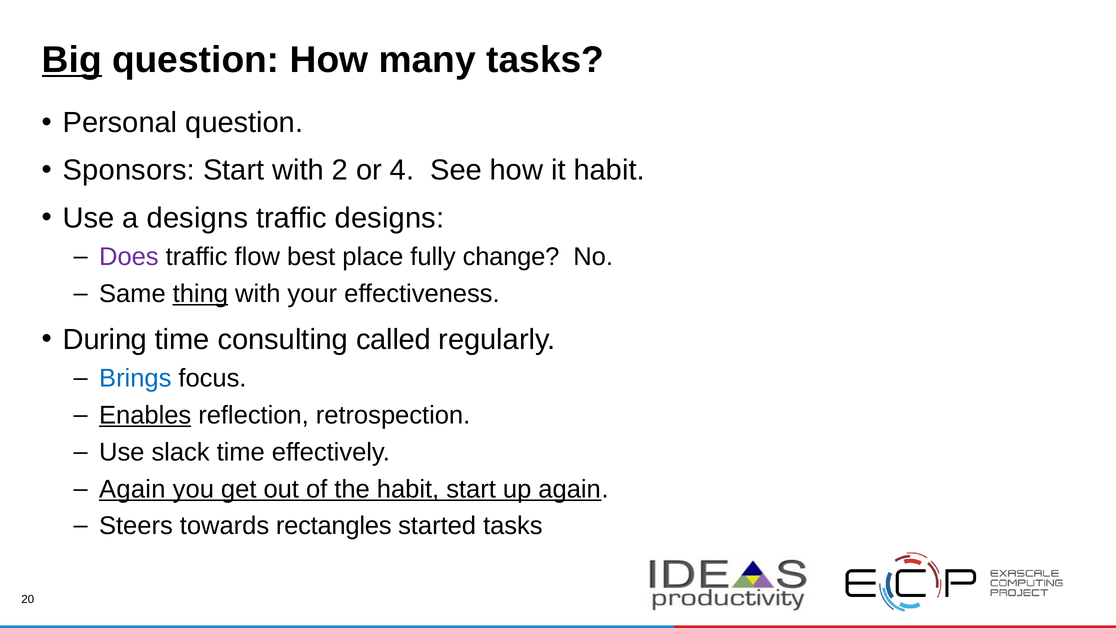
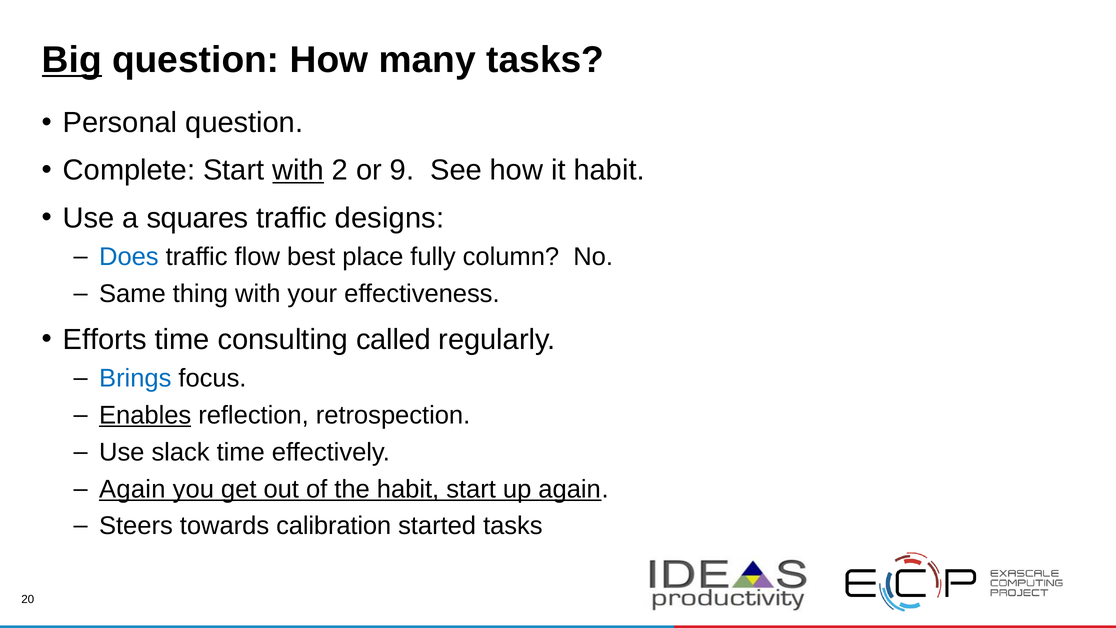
Sponsors: Sponsors -> Complete (129, 170)
with underline: none -> present (298, 170)
4: 4 -> 9 (402, 170)
a designs: designs -> squares (198, 218)
Does colour: purple -> blue (129, 257)
change: change -> column (511, 257)
thing underline: present -> none (200, 294)
During: During -> Efforts (105, 339)
rectangles: rectangles -> calibration (334, 526)
